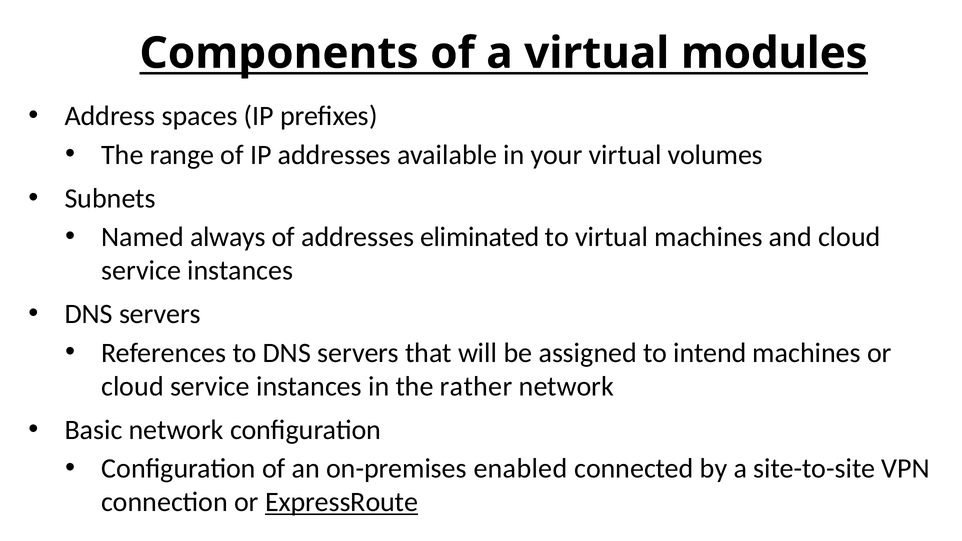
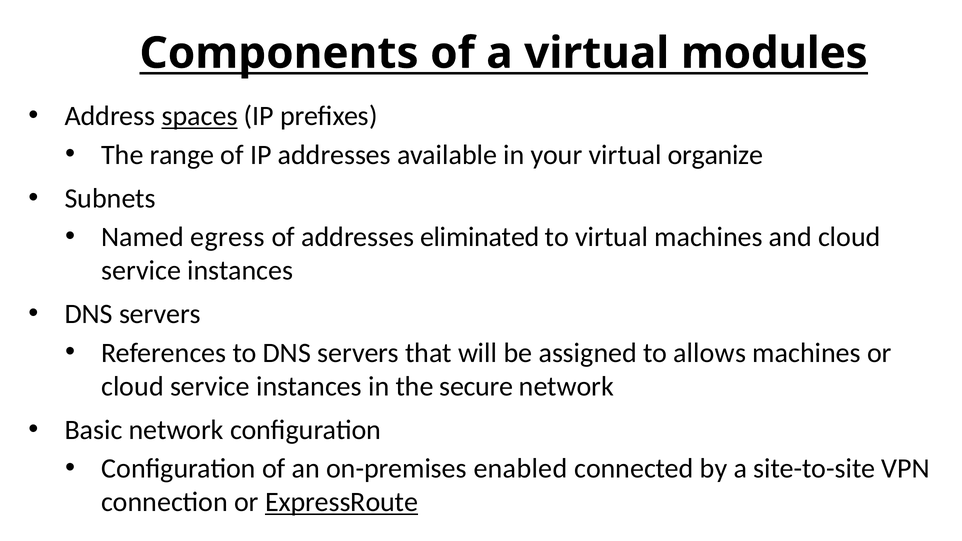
spaces underline: none -> present (200, 116)
volumes: volumes -> organize (715, 155)
always: always -> egress (228, 237)
intend: intend -> allows (710, 353)
rather: rather -> secure (476, 386)
